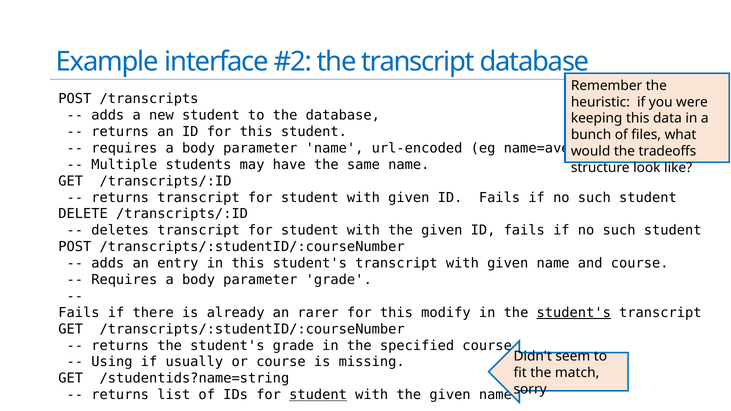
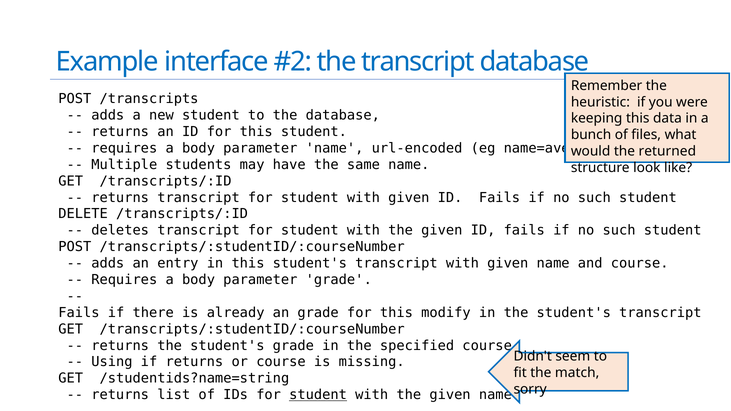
tradeoffs: tradeoffs -> returned (667, 151)
an rarer: rarer -> grade (318, 313)
student's underline: present -> none (574, 313)
if usually: usually -> returns (194, 362)
